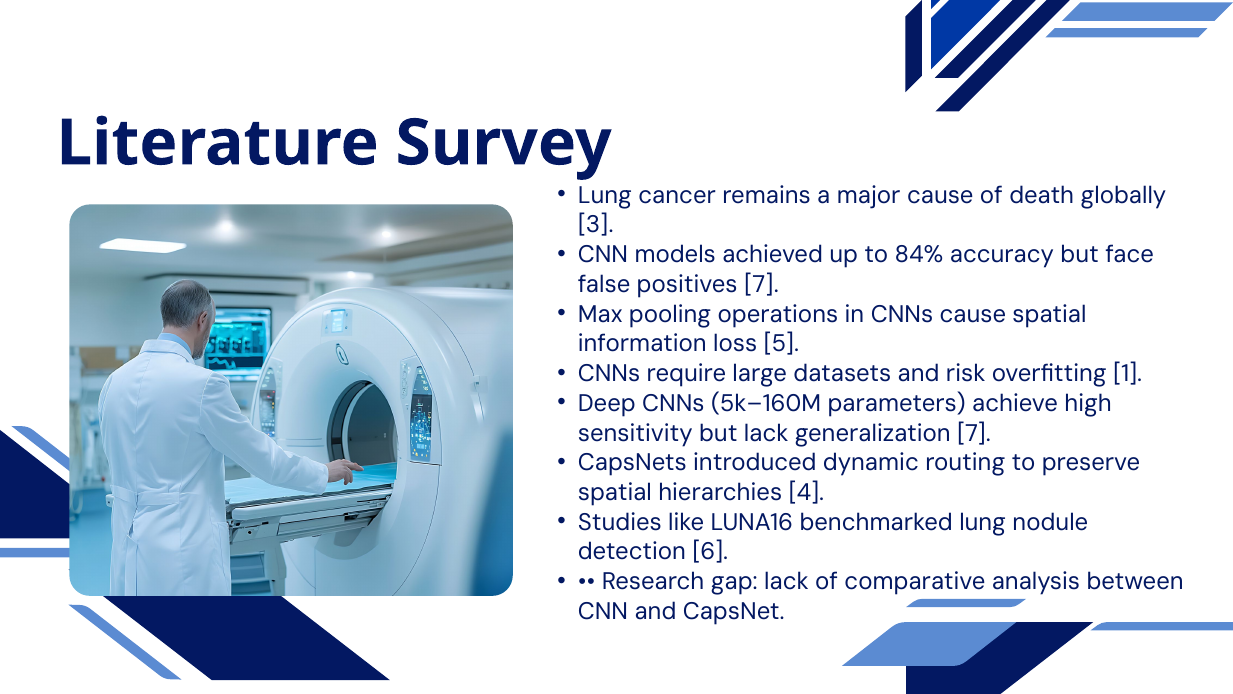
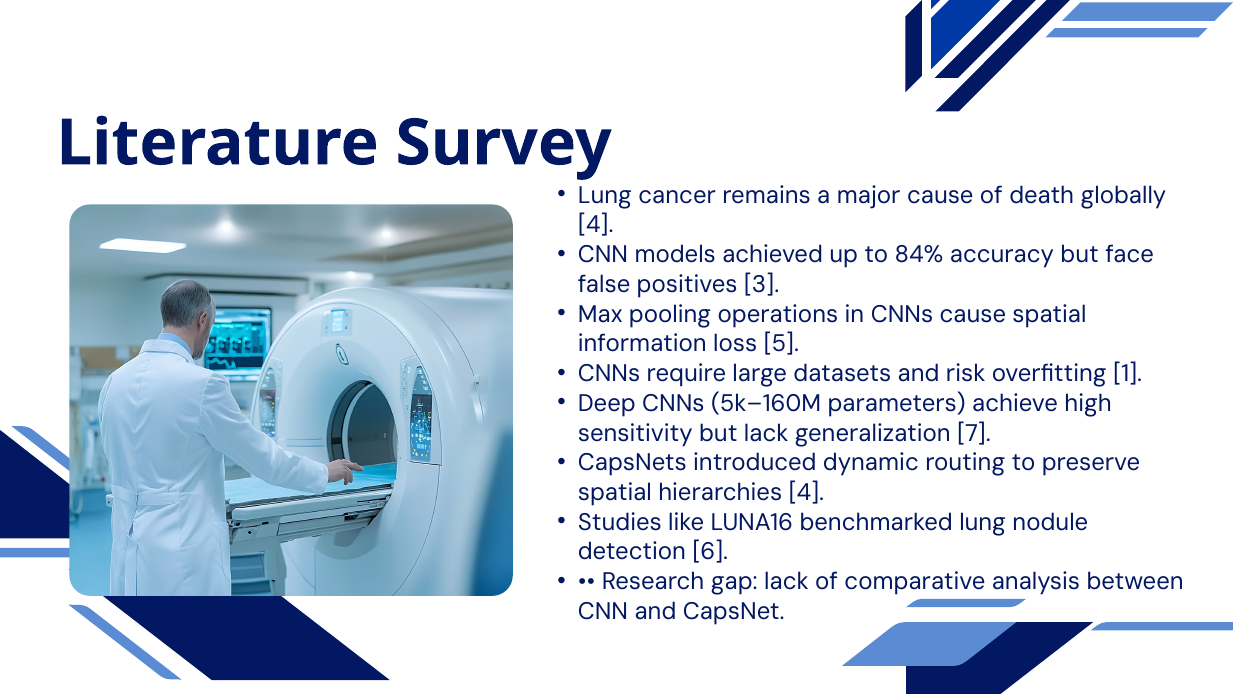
3: 3 -> 4 (596, 225)
positives 7: 7 -> 3 (762, 284)
